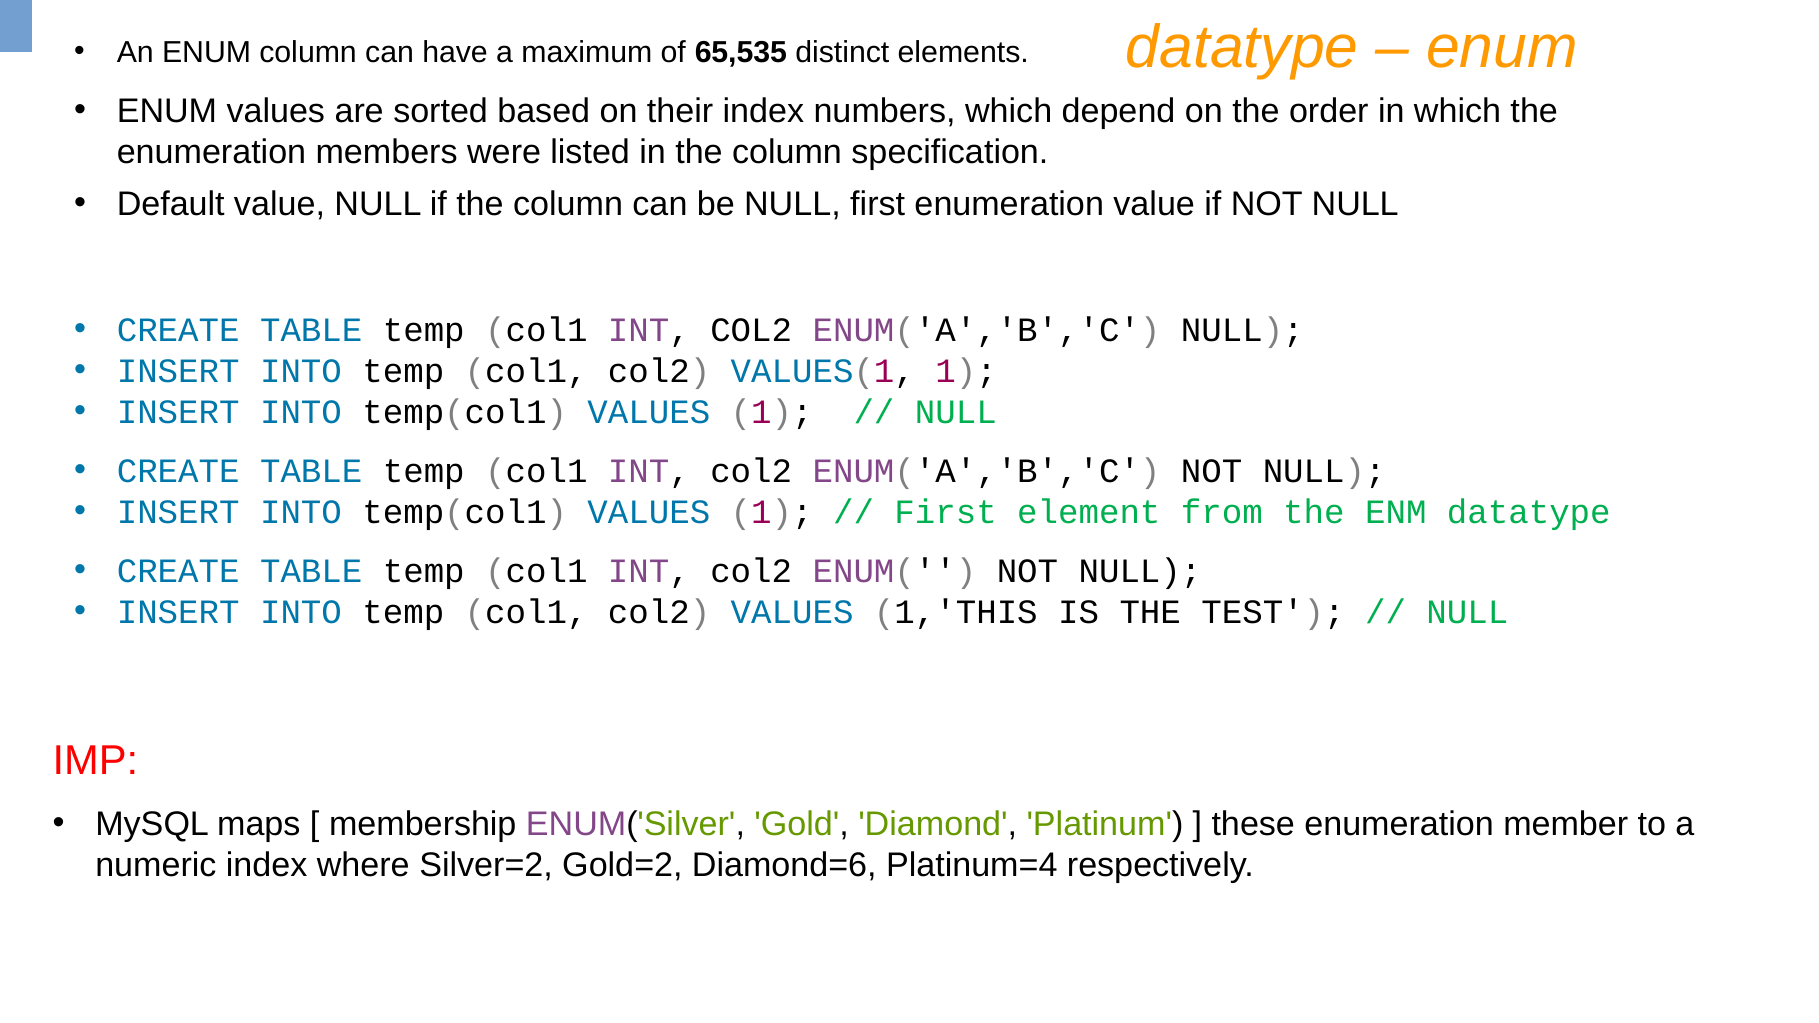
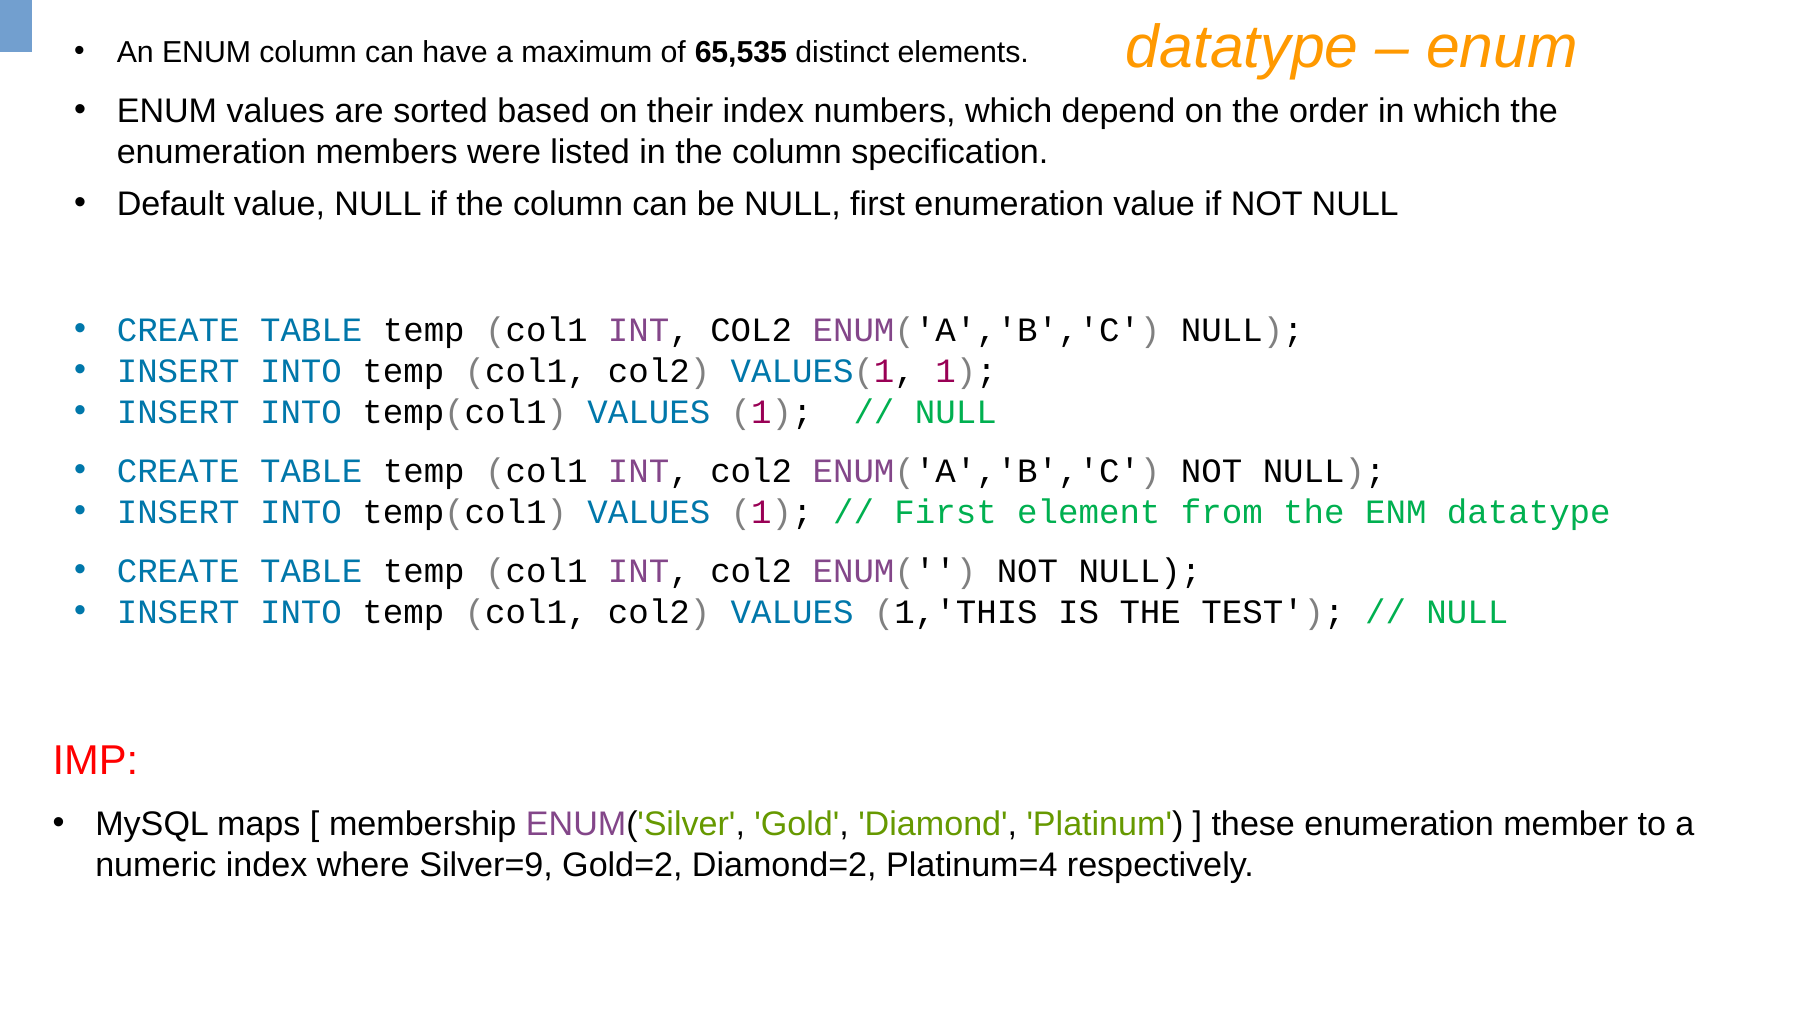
Silver=2: Silver=2 -> Silver=9 (486, 865)
Diamond=6: Diamond=6 -> Diamond=2 (784, 865)
